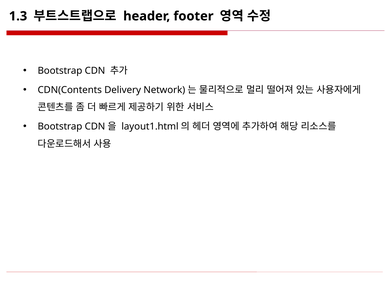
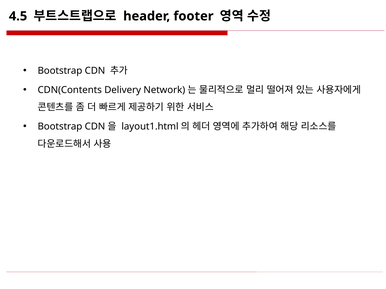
1.3: 1.3 -> 4.5 (18, 16)
